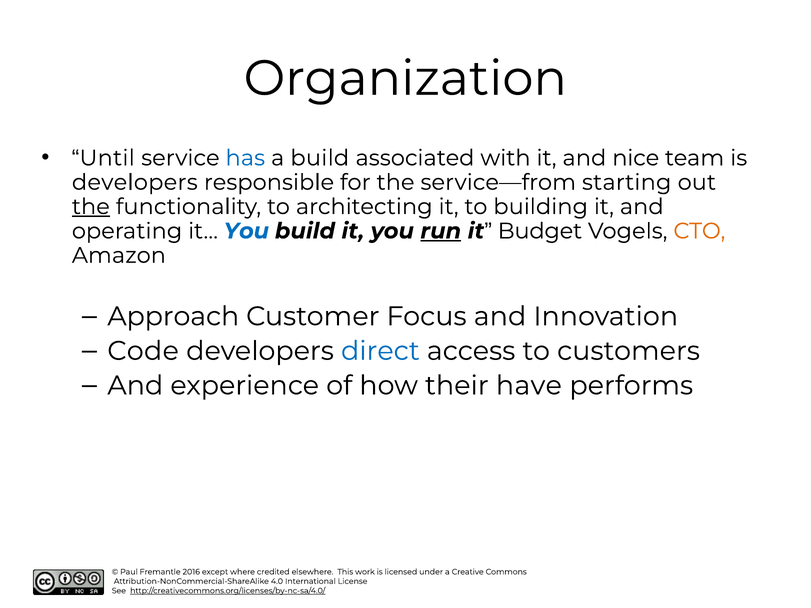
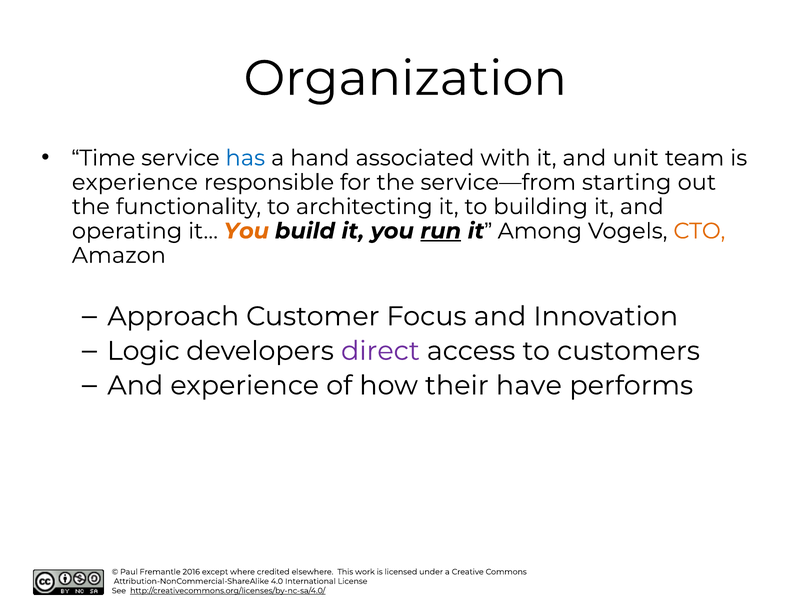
Until: Until -> Time (107, 158)
a build: build -> hand (320, 158)
nice: nice -> unit (636, 158)
developers: developers -> experience (135, 182)
the underline: present -> none (91, 207)
You colour: blue -> orange (246, 231)
Budget: Budget -> Among (540, 231)
Code: Code -> Logic (143, 351)
direct colour: blue -> purple (380, 351)
